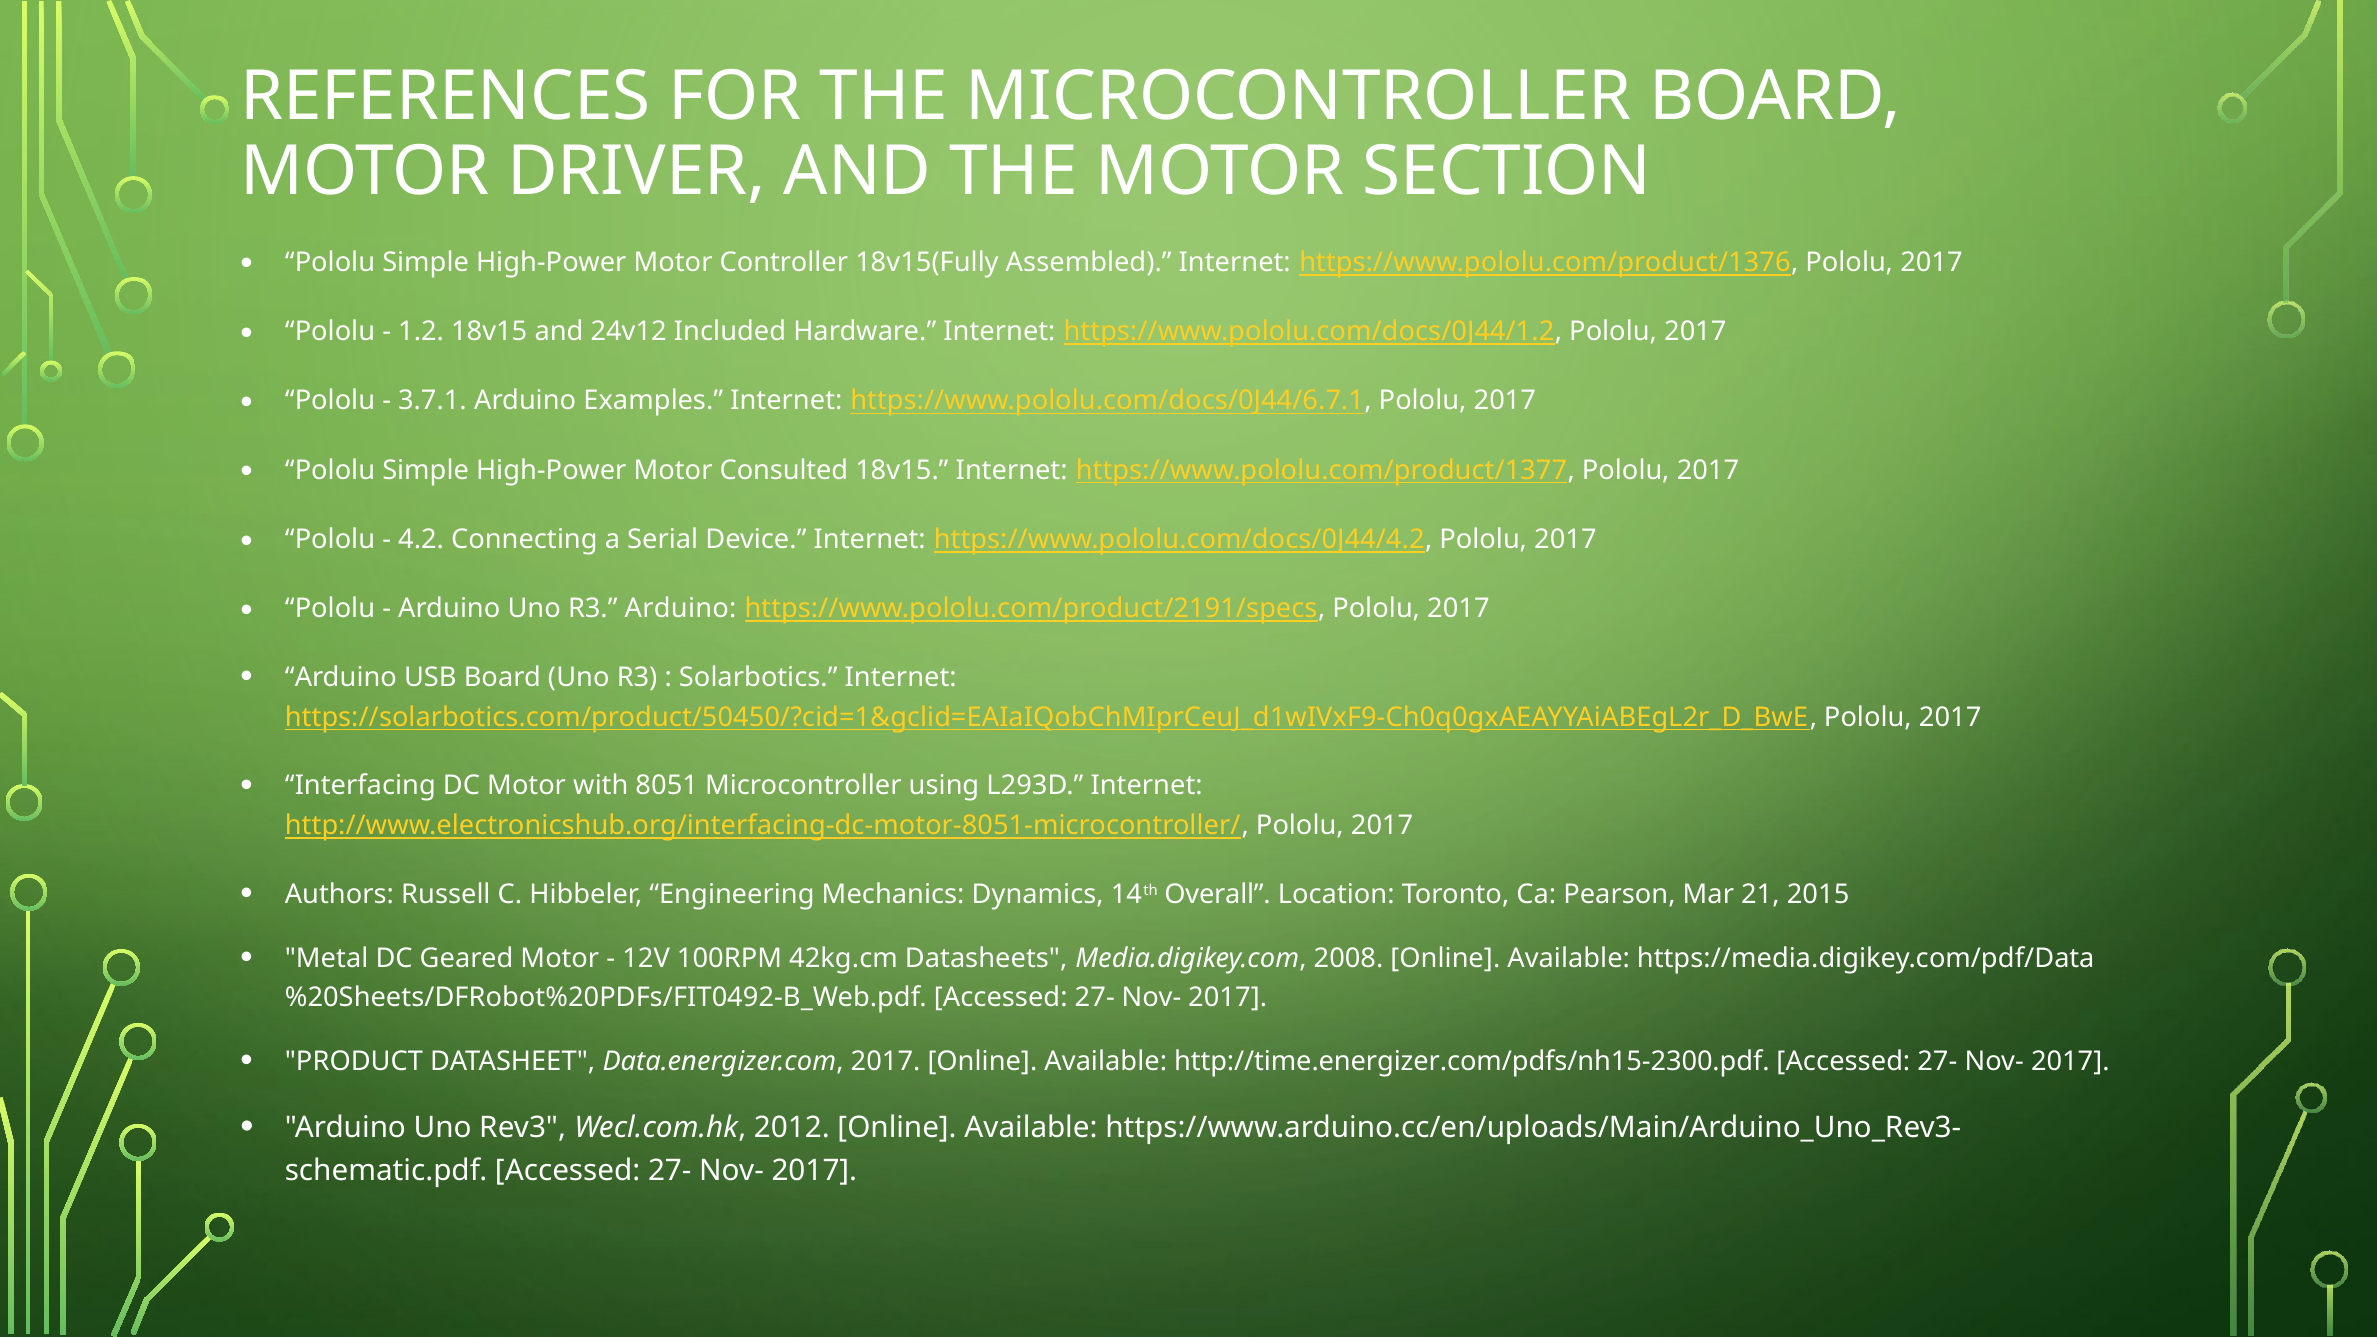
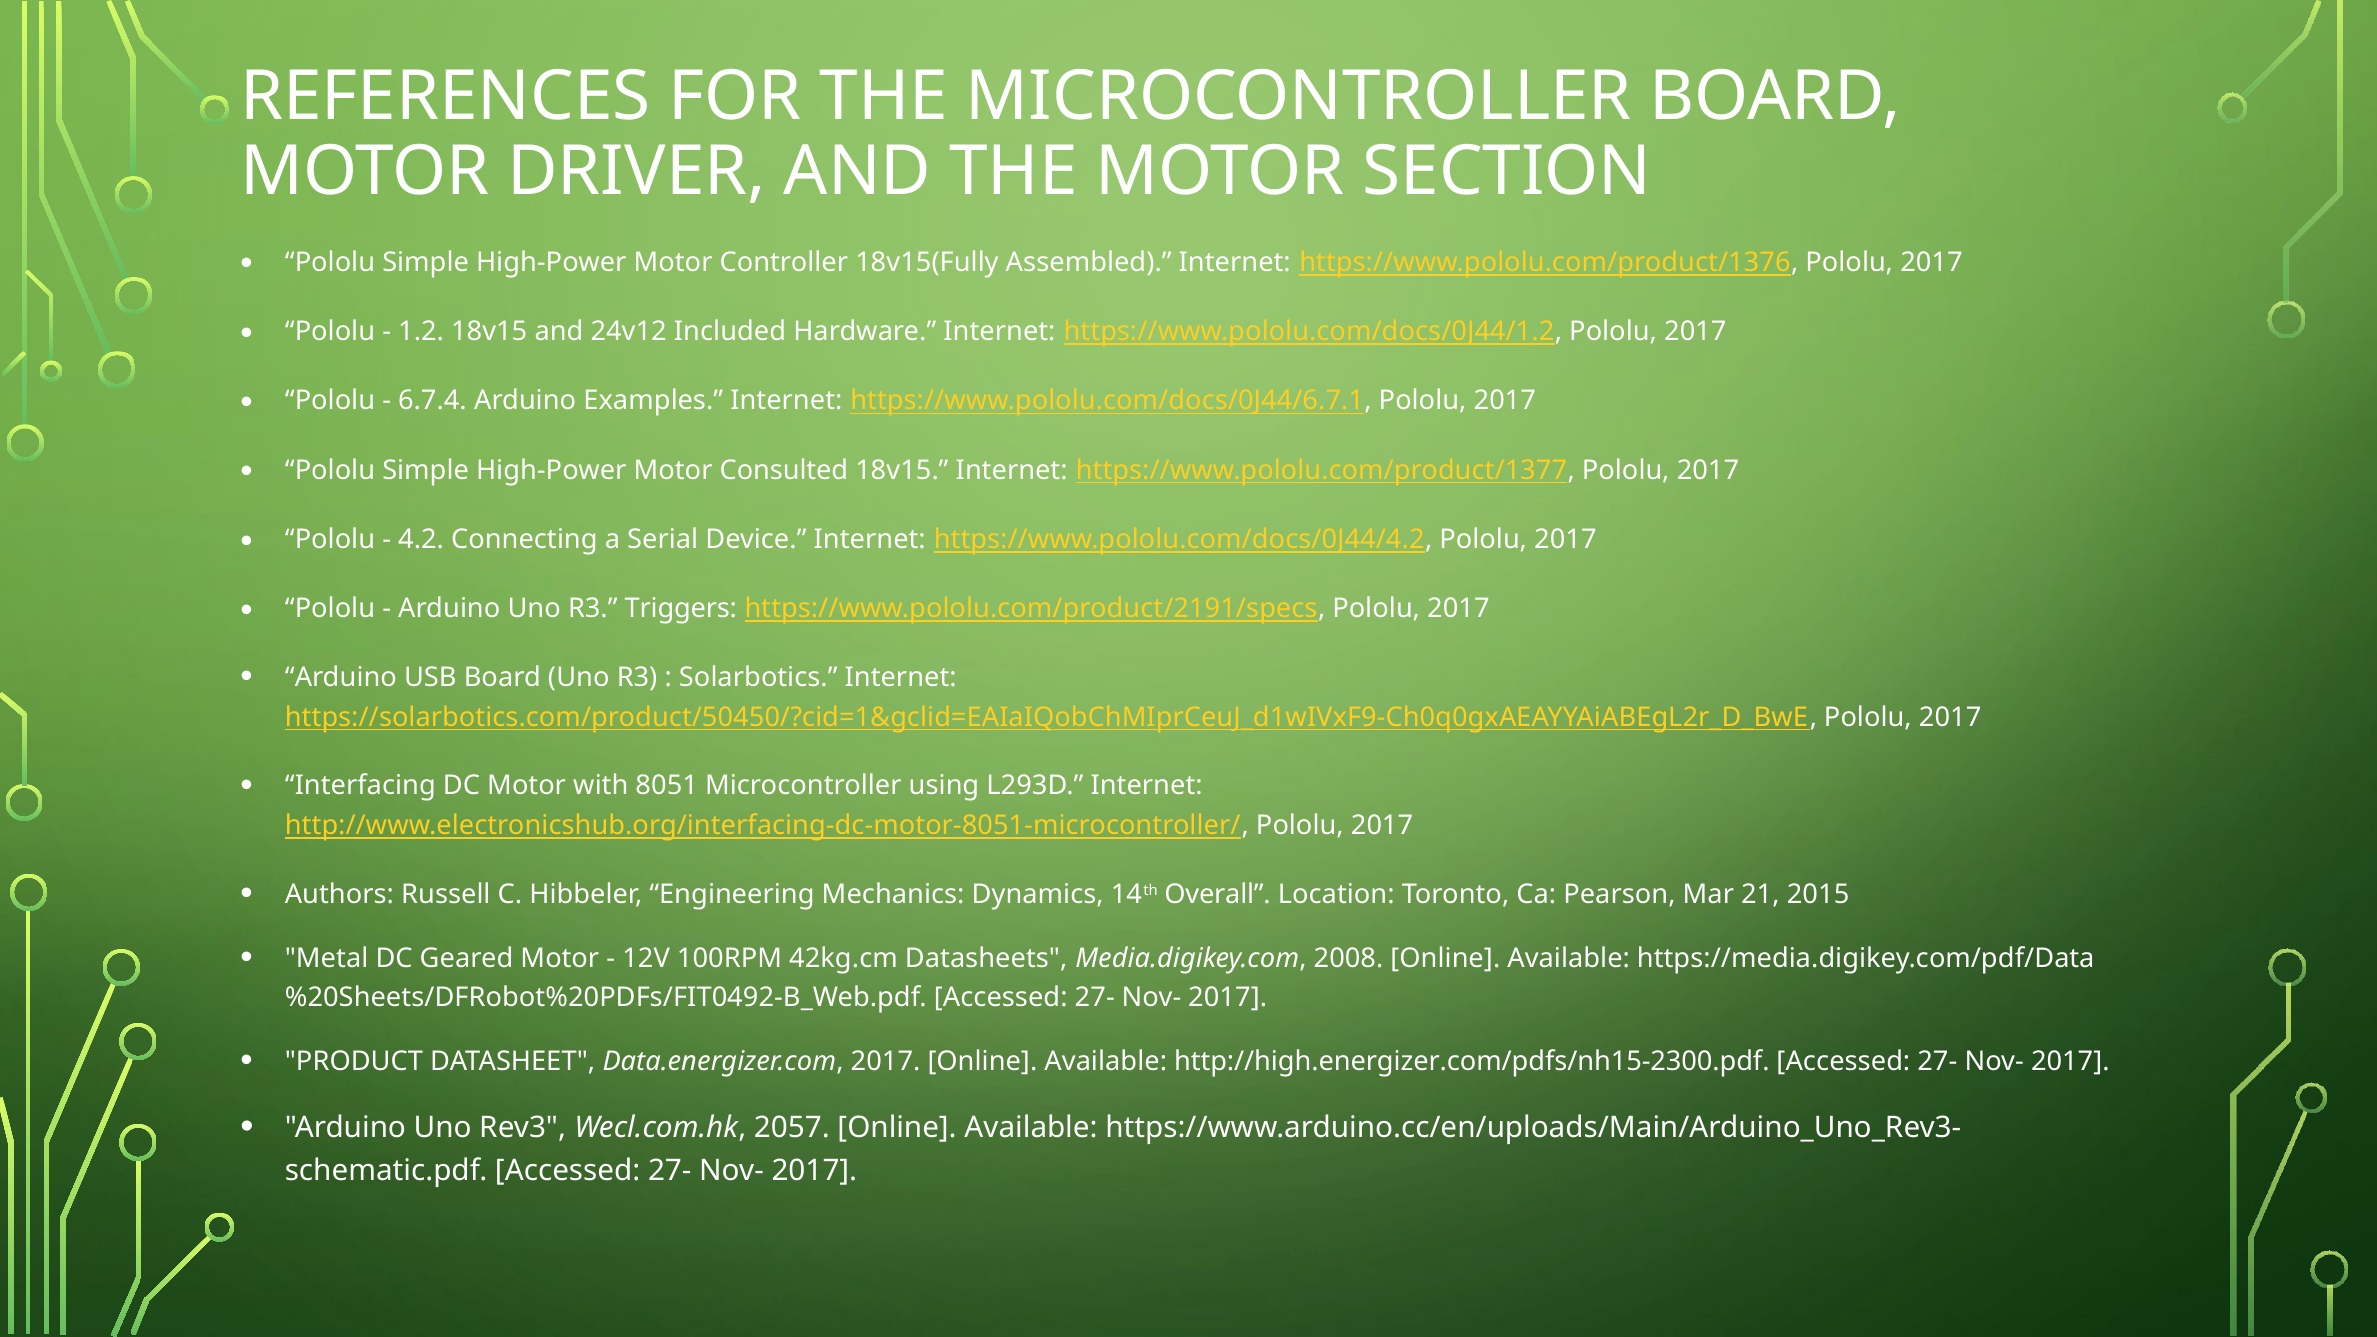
3.7.1: 3.7.1 -> 6.7.4 (432, 401)
R3 Arduino: Arduino -> Triggers (681, 609)
http://time.energizer.com/pdfs/nh15-2300.pdf: http://time.energizer.com/pdfs/nh15-2300.pdf -> http://high.energizer.com/pdfs/nh15-2300.pdf (1472, 1061)
2012: 2012 -> 2057 (792, 1128)
